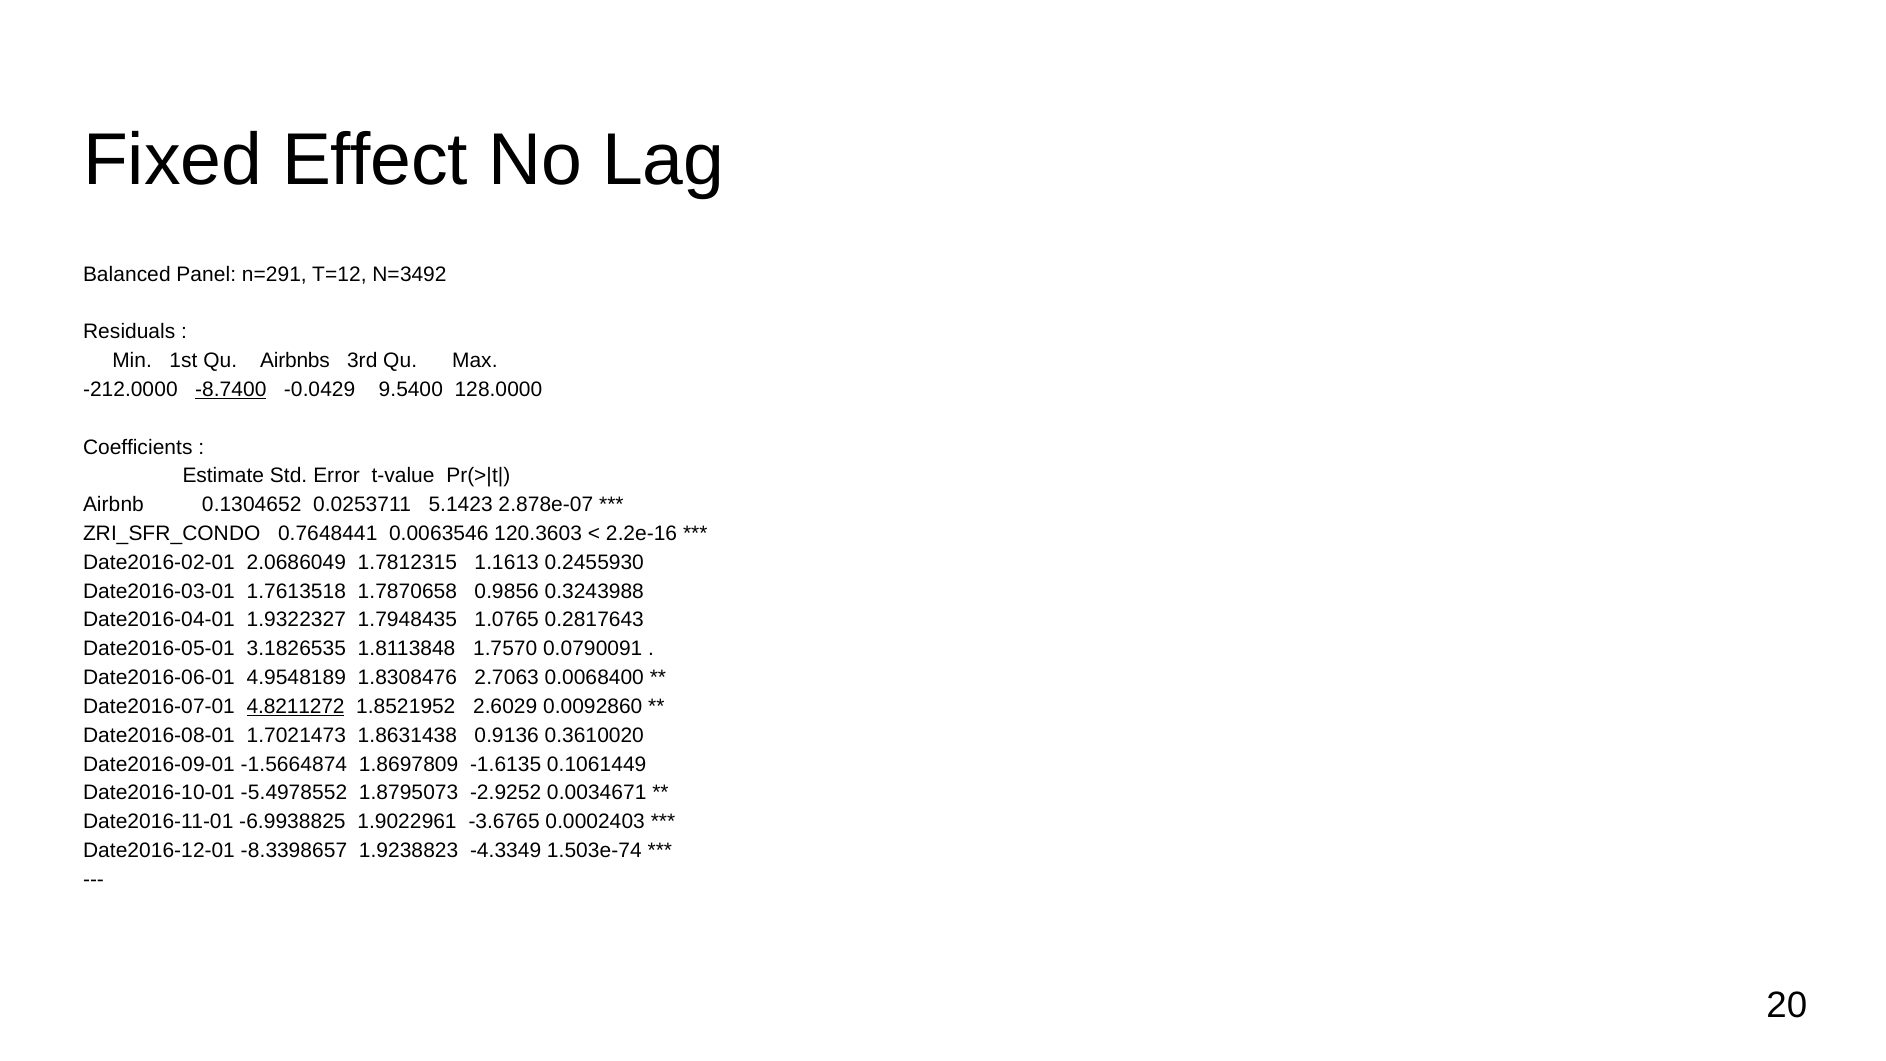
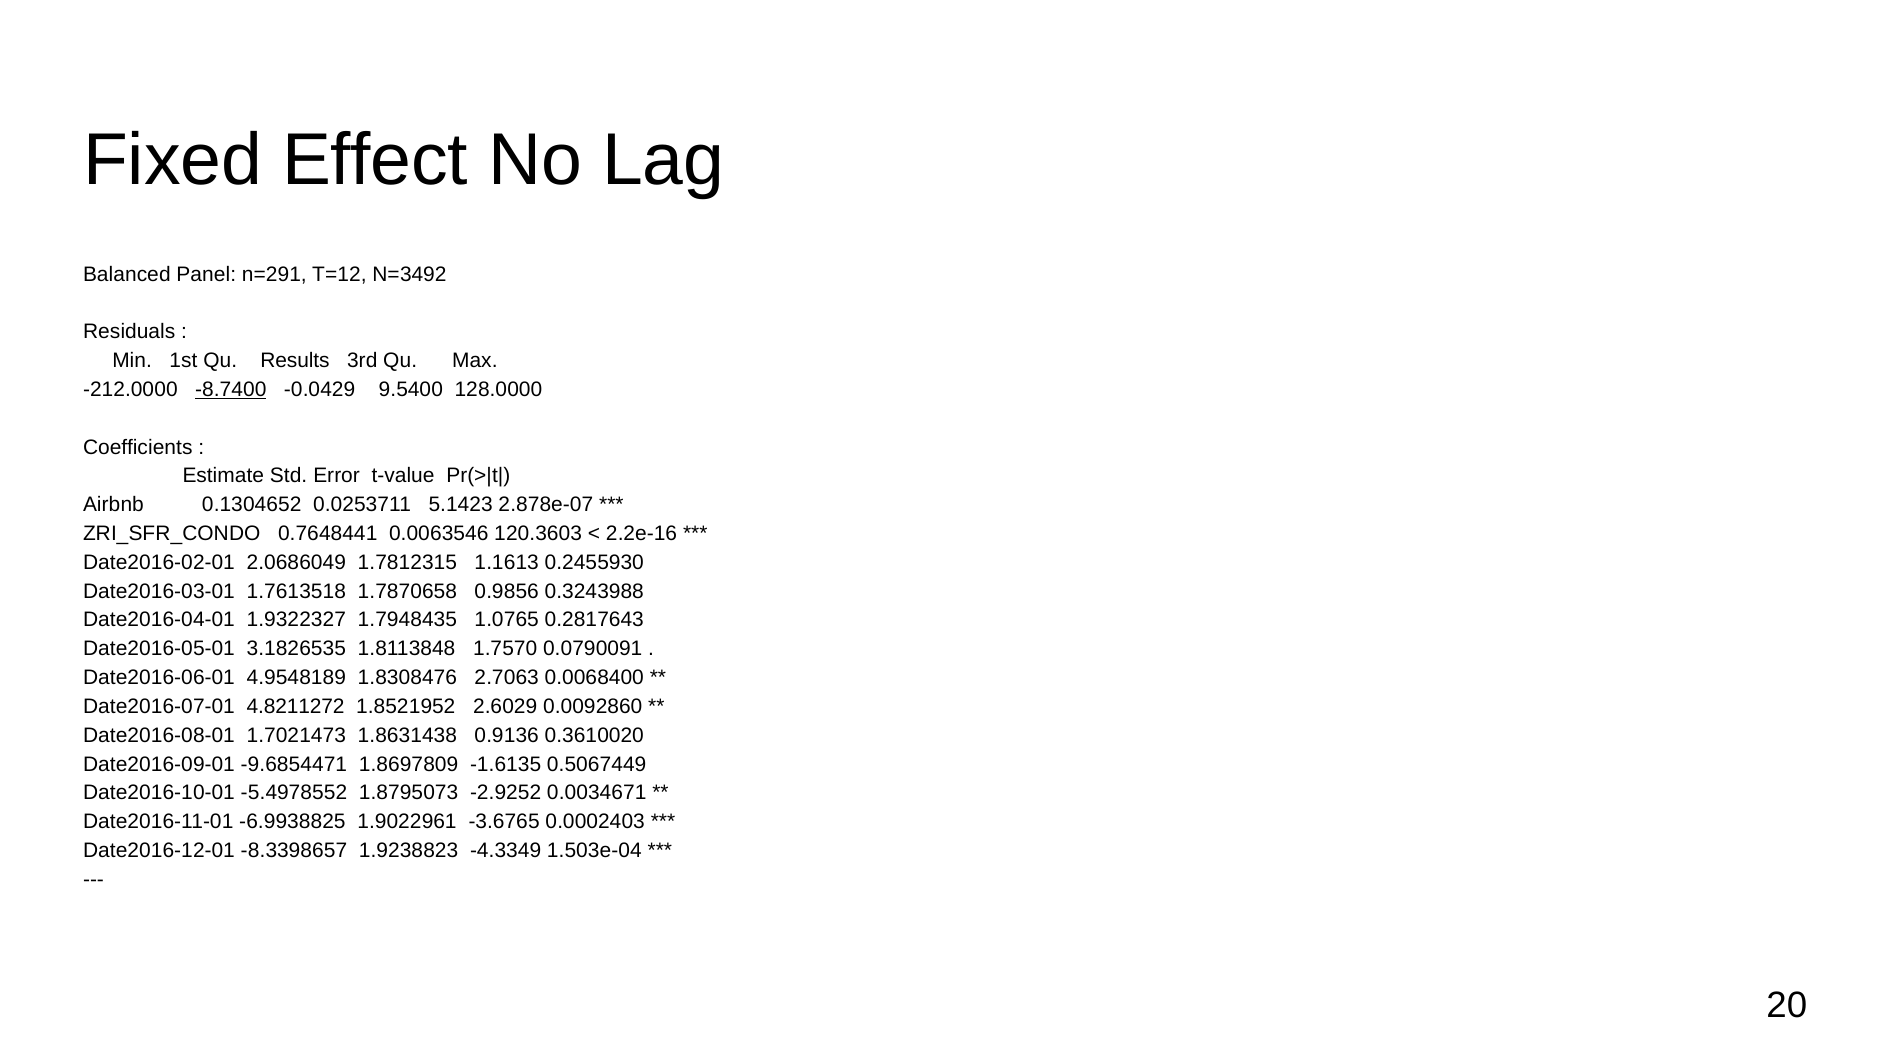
Airbnbs: Airbnbs -> Results (295, 361)
4.8211272 underline: present -> none (296, 706)
-1.5664874: -1.5664874 -> -9.6854471 (294, 764)
0.1061449: 0.1061449 -> 0.5067449 (597, 764)
1.503e-74: 1.503e-74 -> 1.503e-04 (594, 850)
